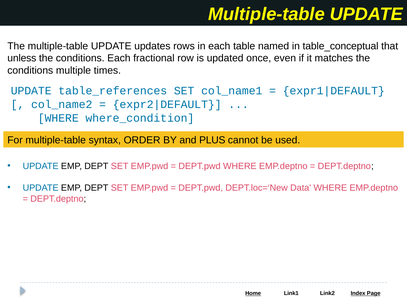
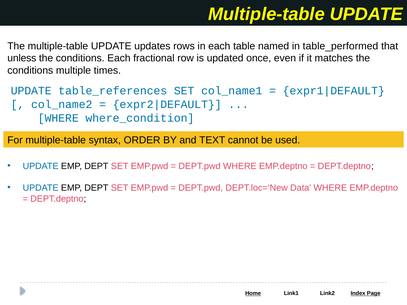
table_conceptual: table_conceptual -> table_performed (340, 46)
PLUS: PLUS -> TEXT (212, 140)
